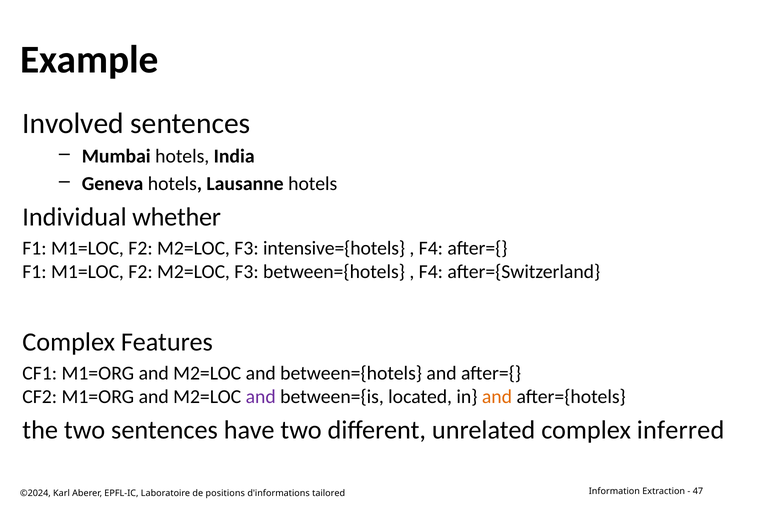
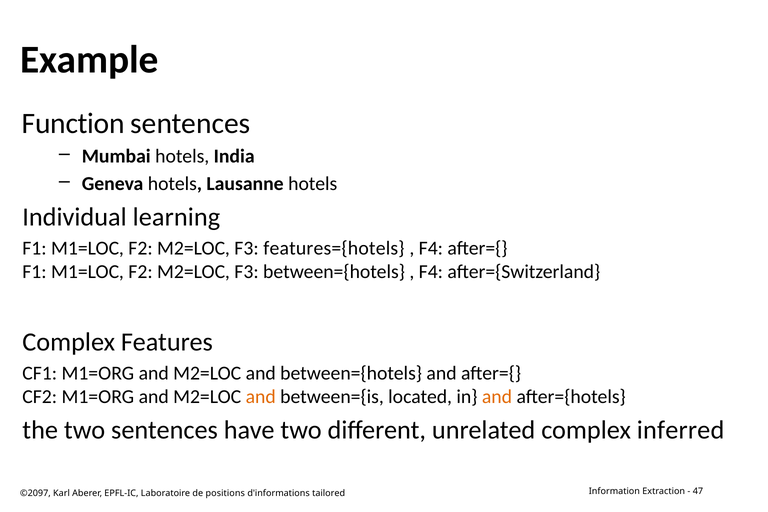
Involved: Involved -> Function (73, 124)
whether: whether -> learning (176, 217)
intensive={hotels: intensive={hotels -> features={hotels (334, 248)
and colour: purple -> orange (261, 397)
©2024: ©2024 -> ©2097 (35, 493)
